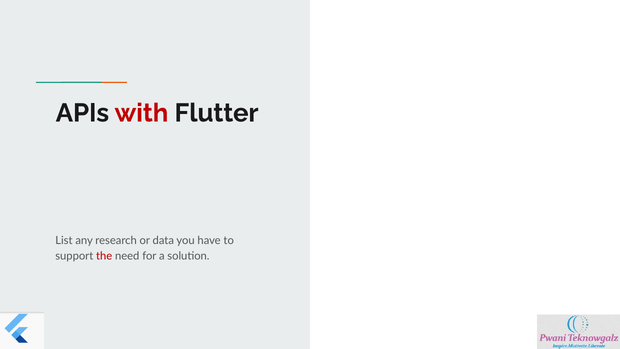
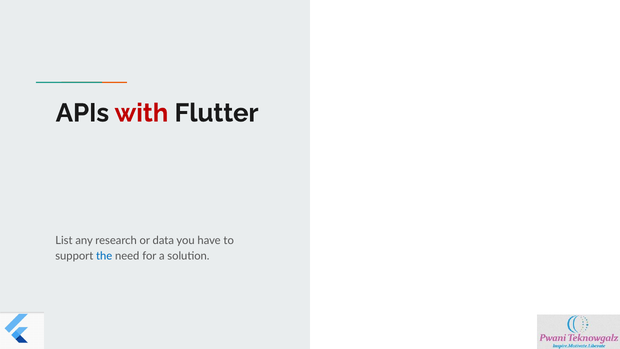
the colour: red -> blue (104, 256)
